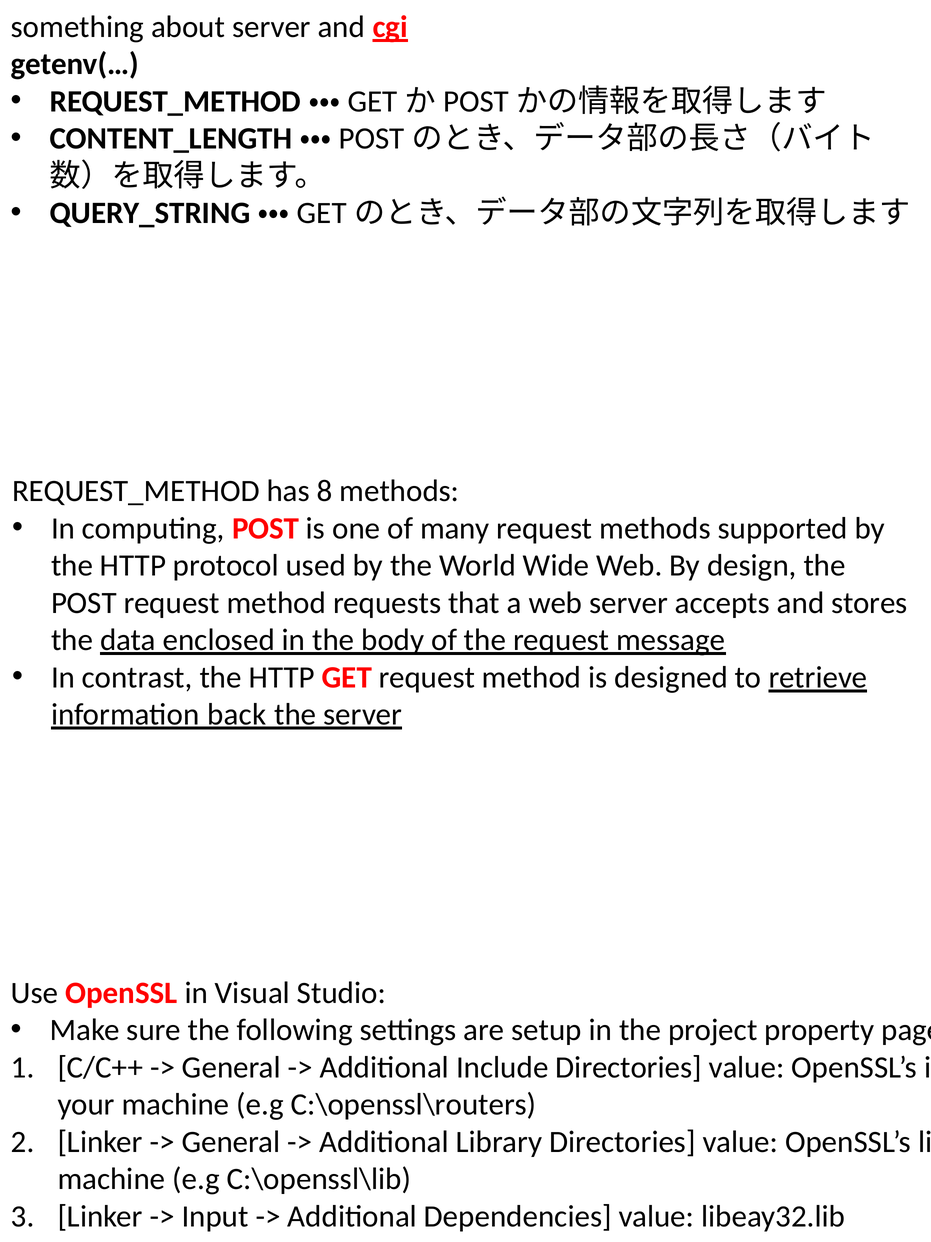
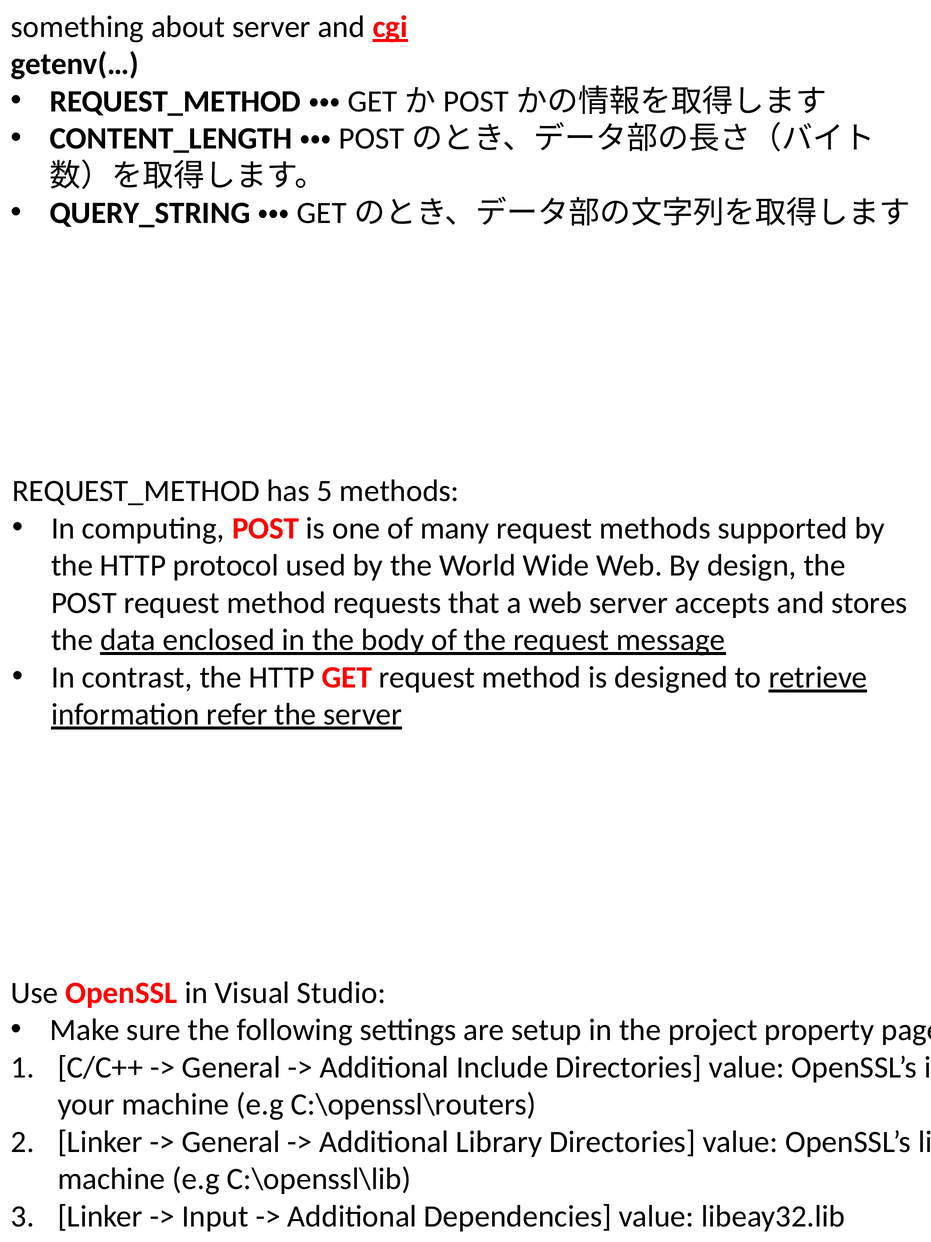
8: 8 -> 5 (325, 491)
back: back -> refer (237, 714)
